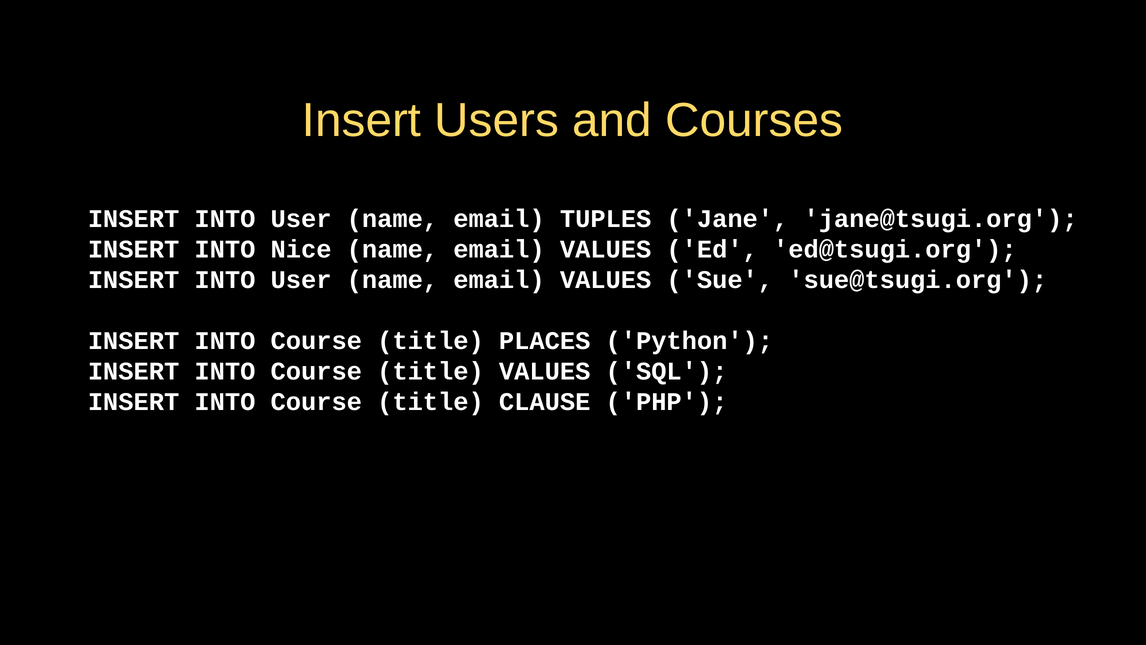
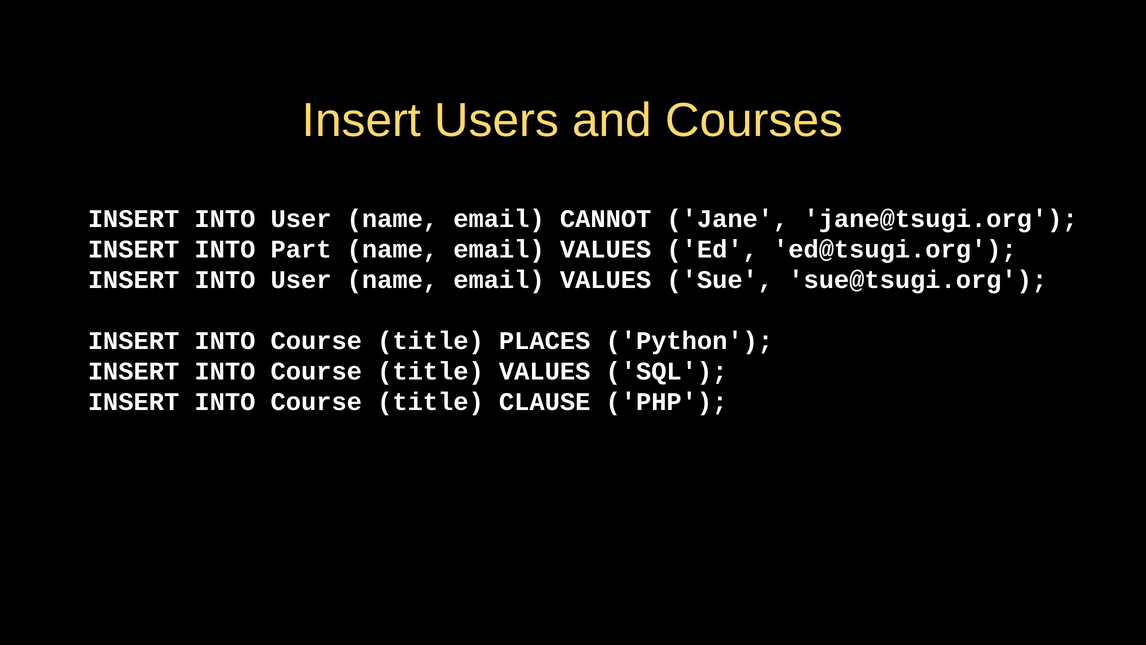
TUPLES: TUPLES -> CANNOT (606, 219)
Nice: Nice -> Part (301, 249)
